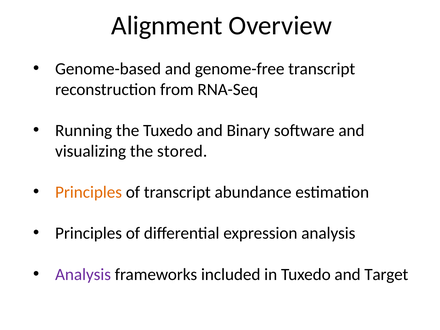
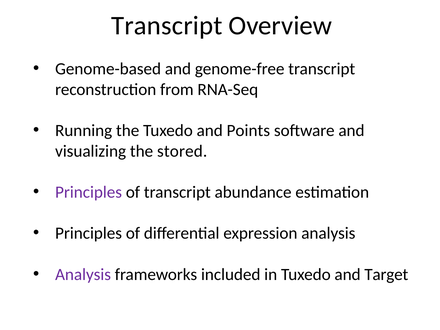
Alignment: Alignment -> Transcript (167, 25)
Binary: Binary -> Points (248, 131)
Principles colour: orange -> purple (89, 192)
